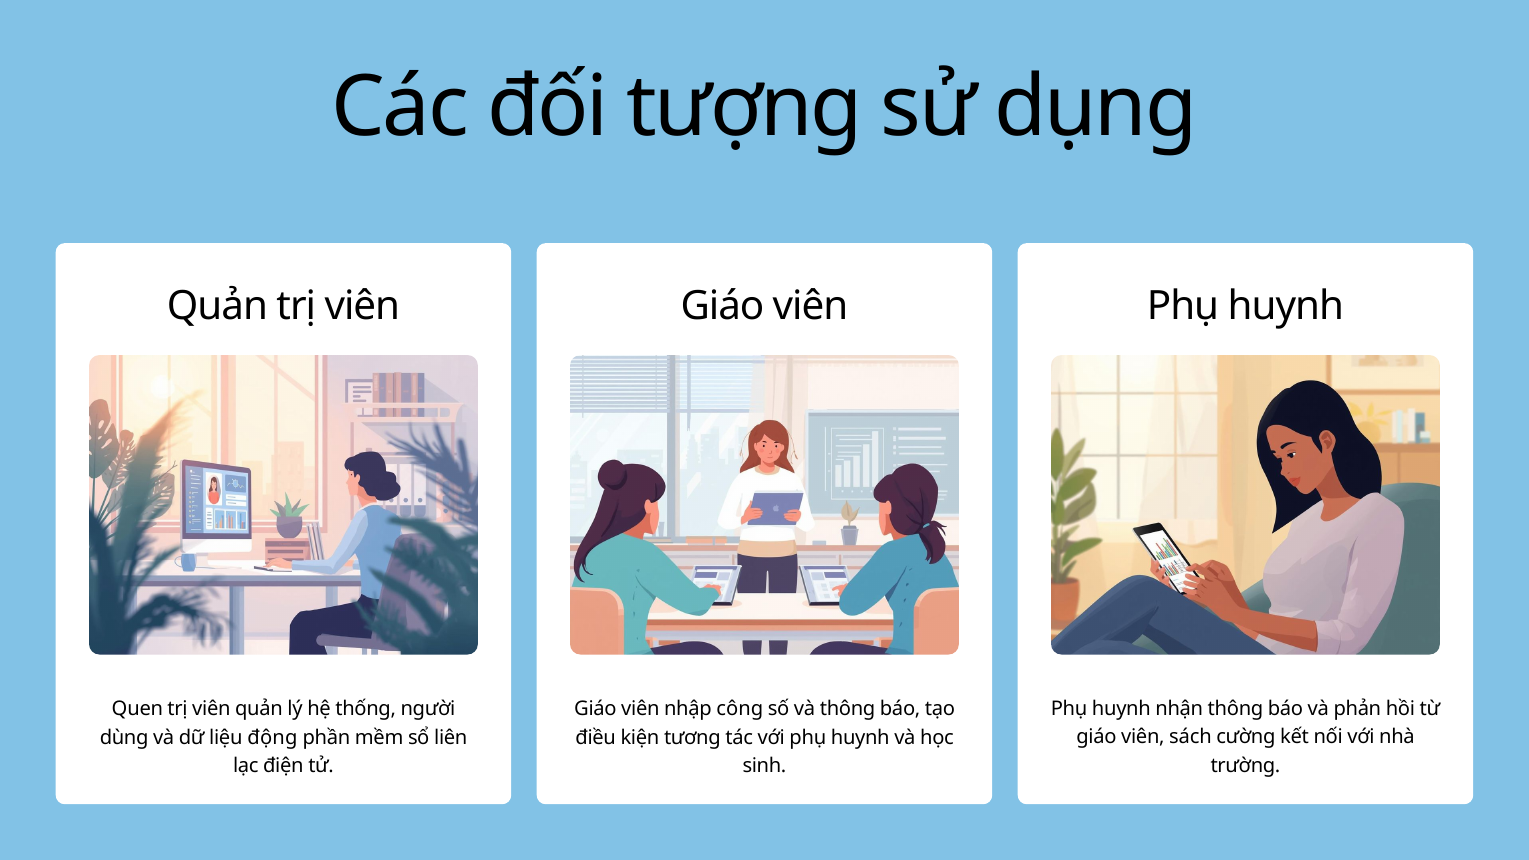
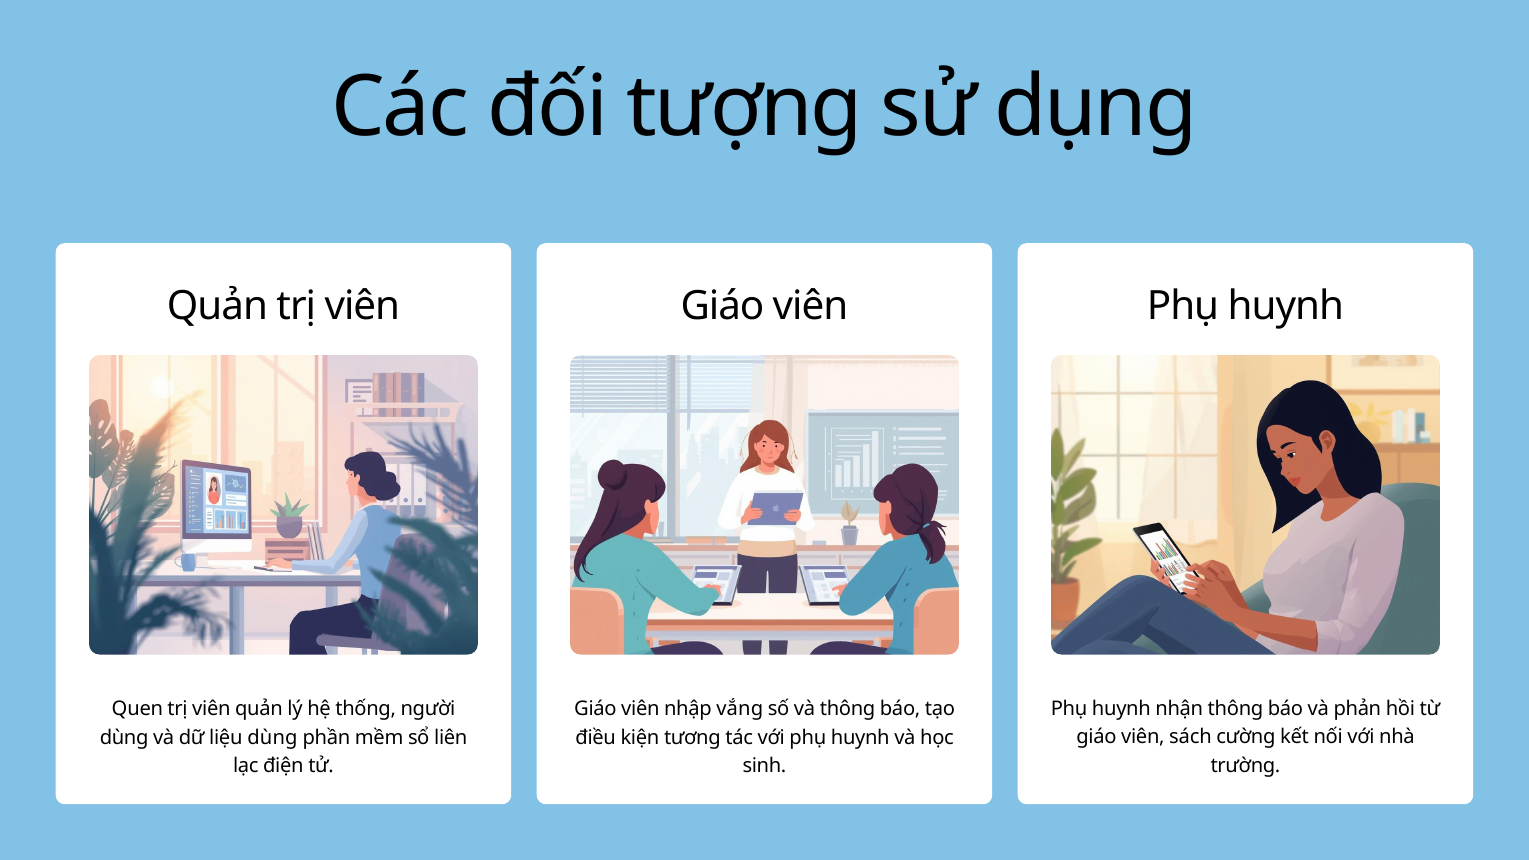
công: công -> vắng (740, 709)
liệu động: động -> dùng (272, 737)
